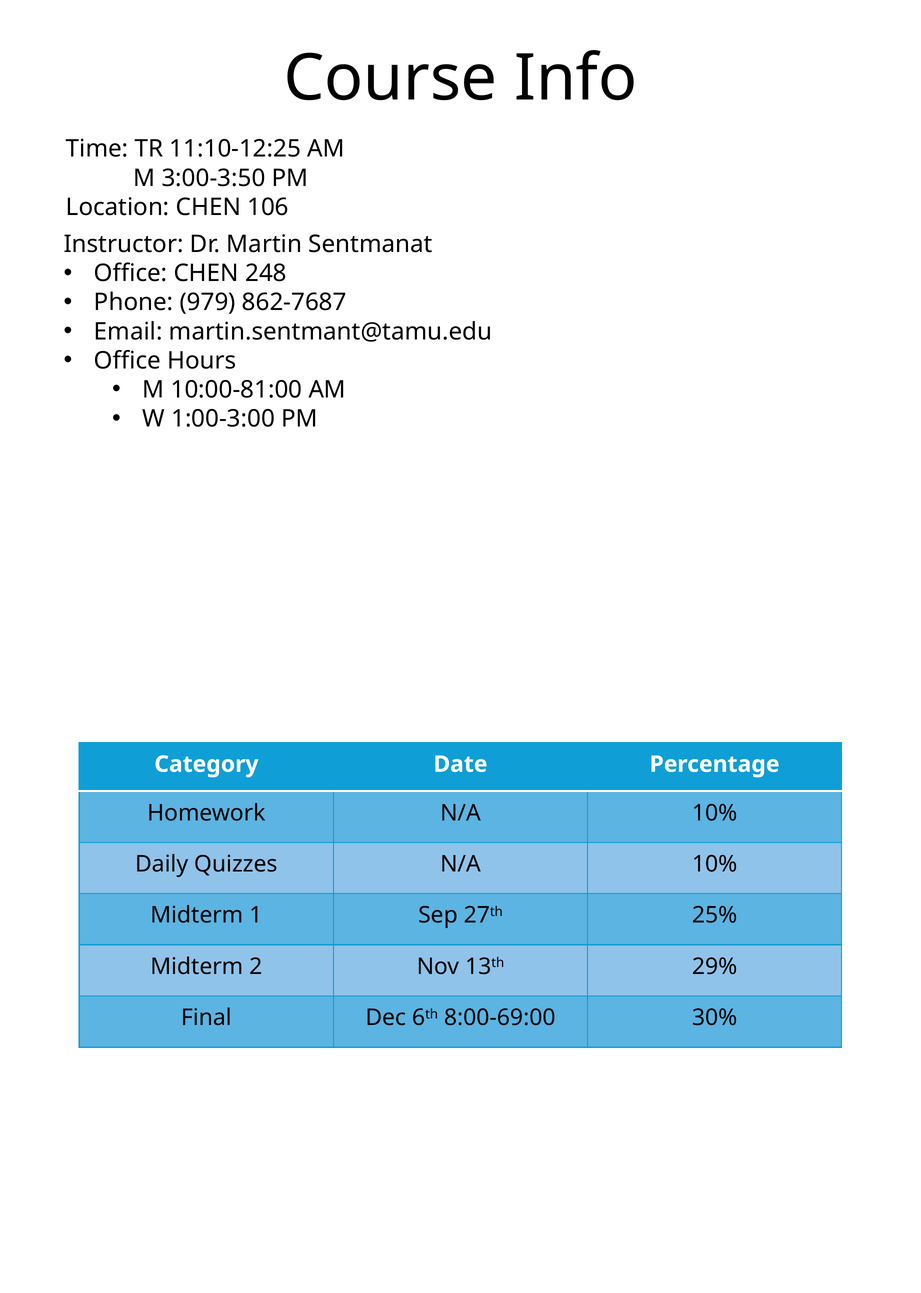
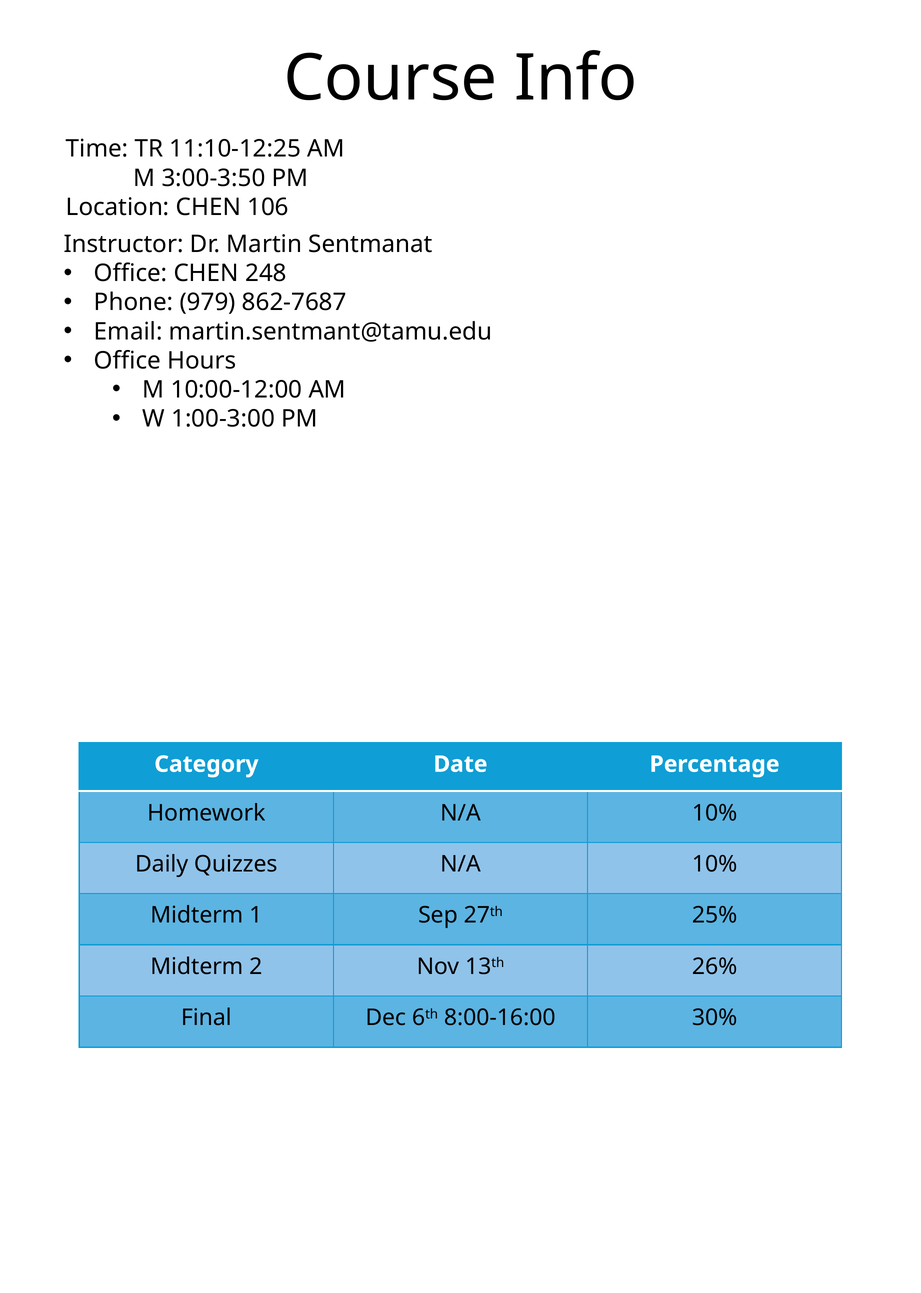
10:00-81:00: 10:00-81:00 -> 10:00-12:00 (236, 390)
29%: 29% -> 26% (715, 966)
8:00-69:00: 8:00-69:00 -> 8:00-16:00 (500, 1018)
